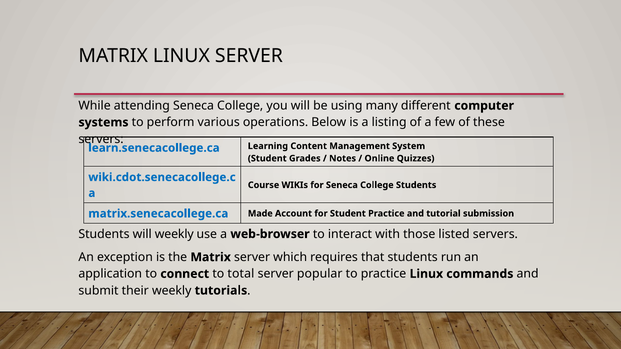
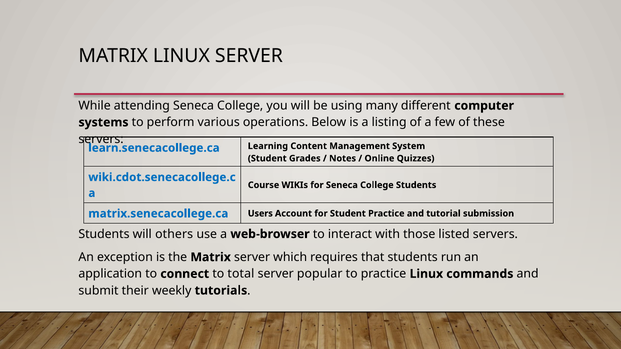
Made: Made -> Users (260, 214)
will weekly: weekly -> others (174, 234)
